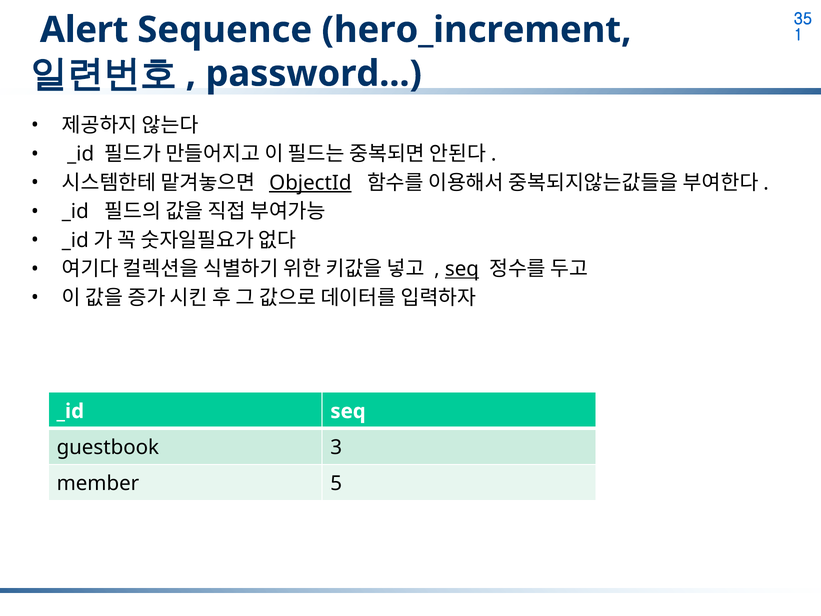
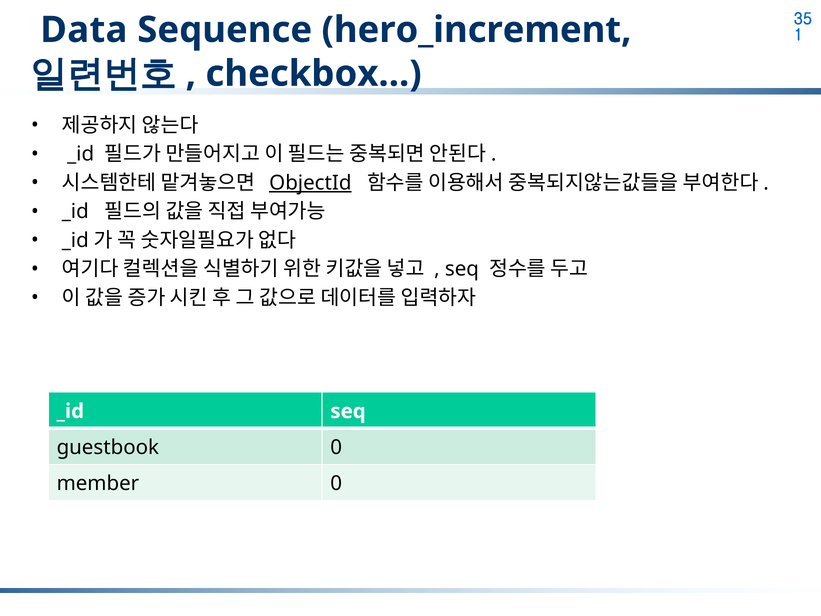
Alert: Alert -> Data (84, 30)
password: password -> checkbox (314, 74)
seq underline: present -> none (462, 269)
guestbook 3: 3 -> 0 (336, 447)
member 5: 5 -> 0 (336, 483)
